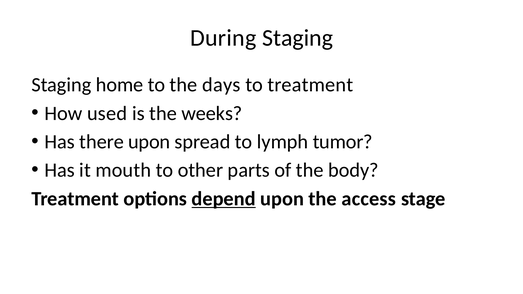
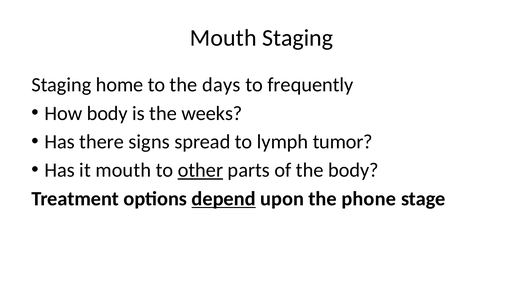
During: During -> Mouth (223, 38)
to treatment: treatment -> frequently (310, 85)
How used: used -> body (107, 113)
there upon: upon -> signs (149, 142)
other underline: none -> present (200, 170)
access: access -> phone (369, 199)
